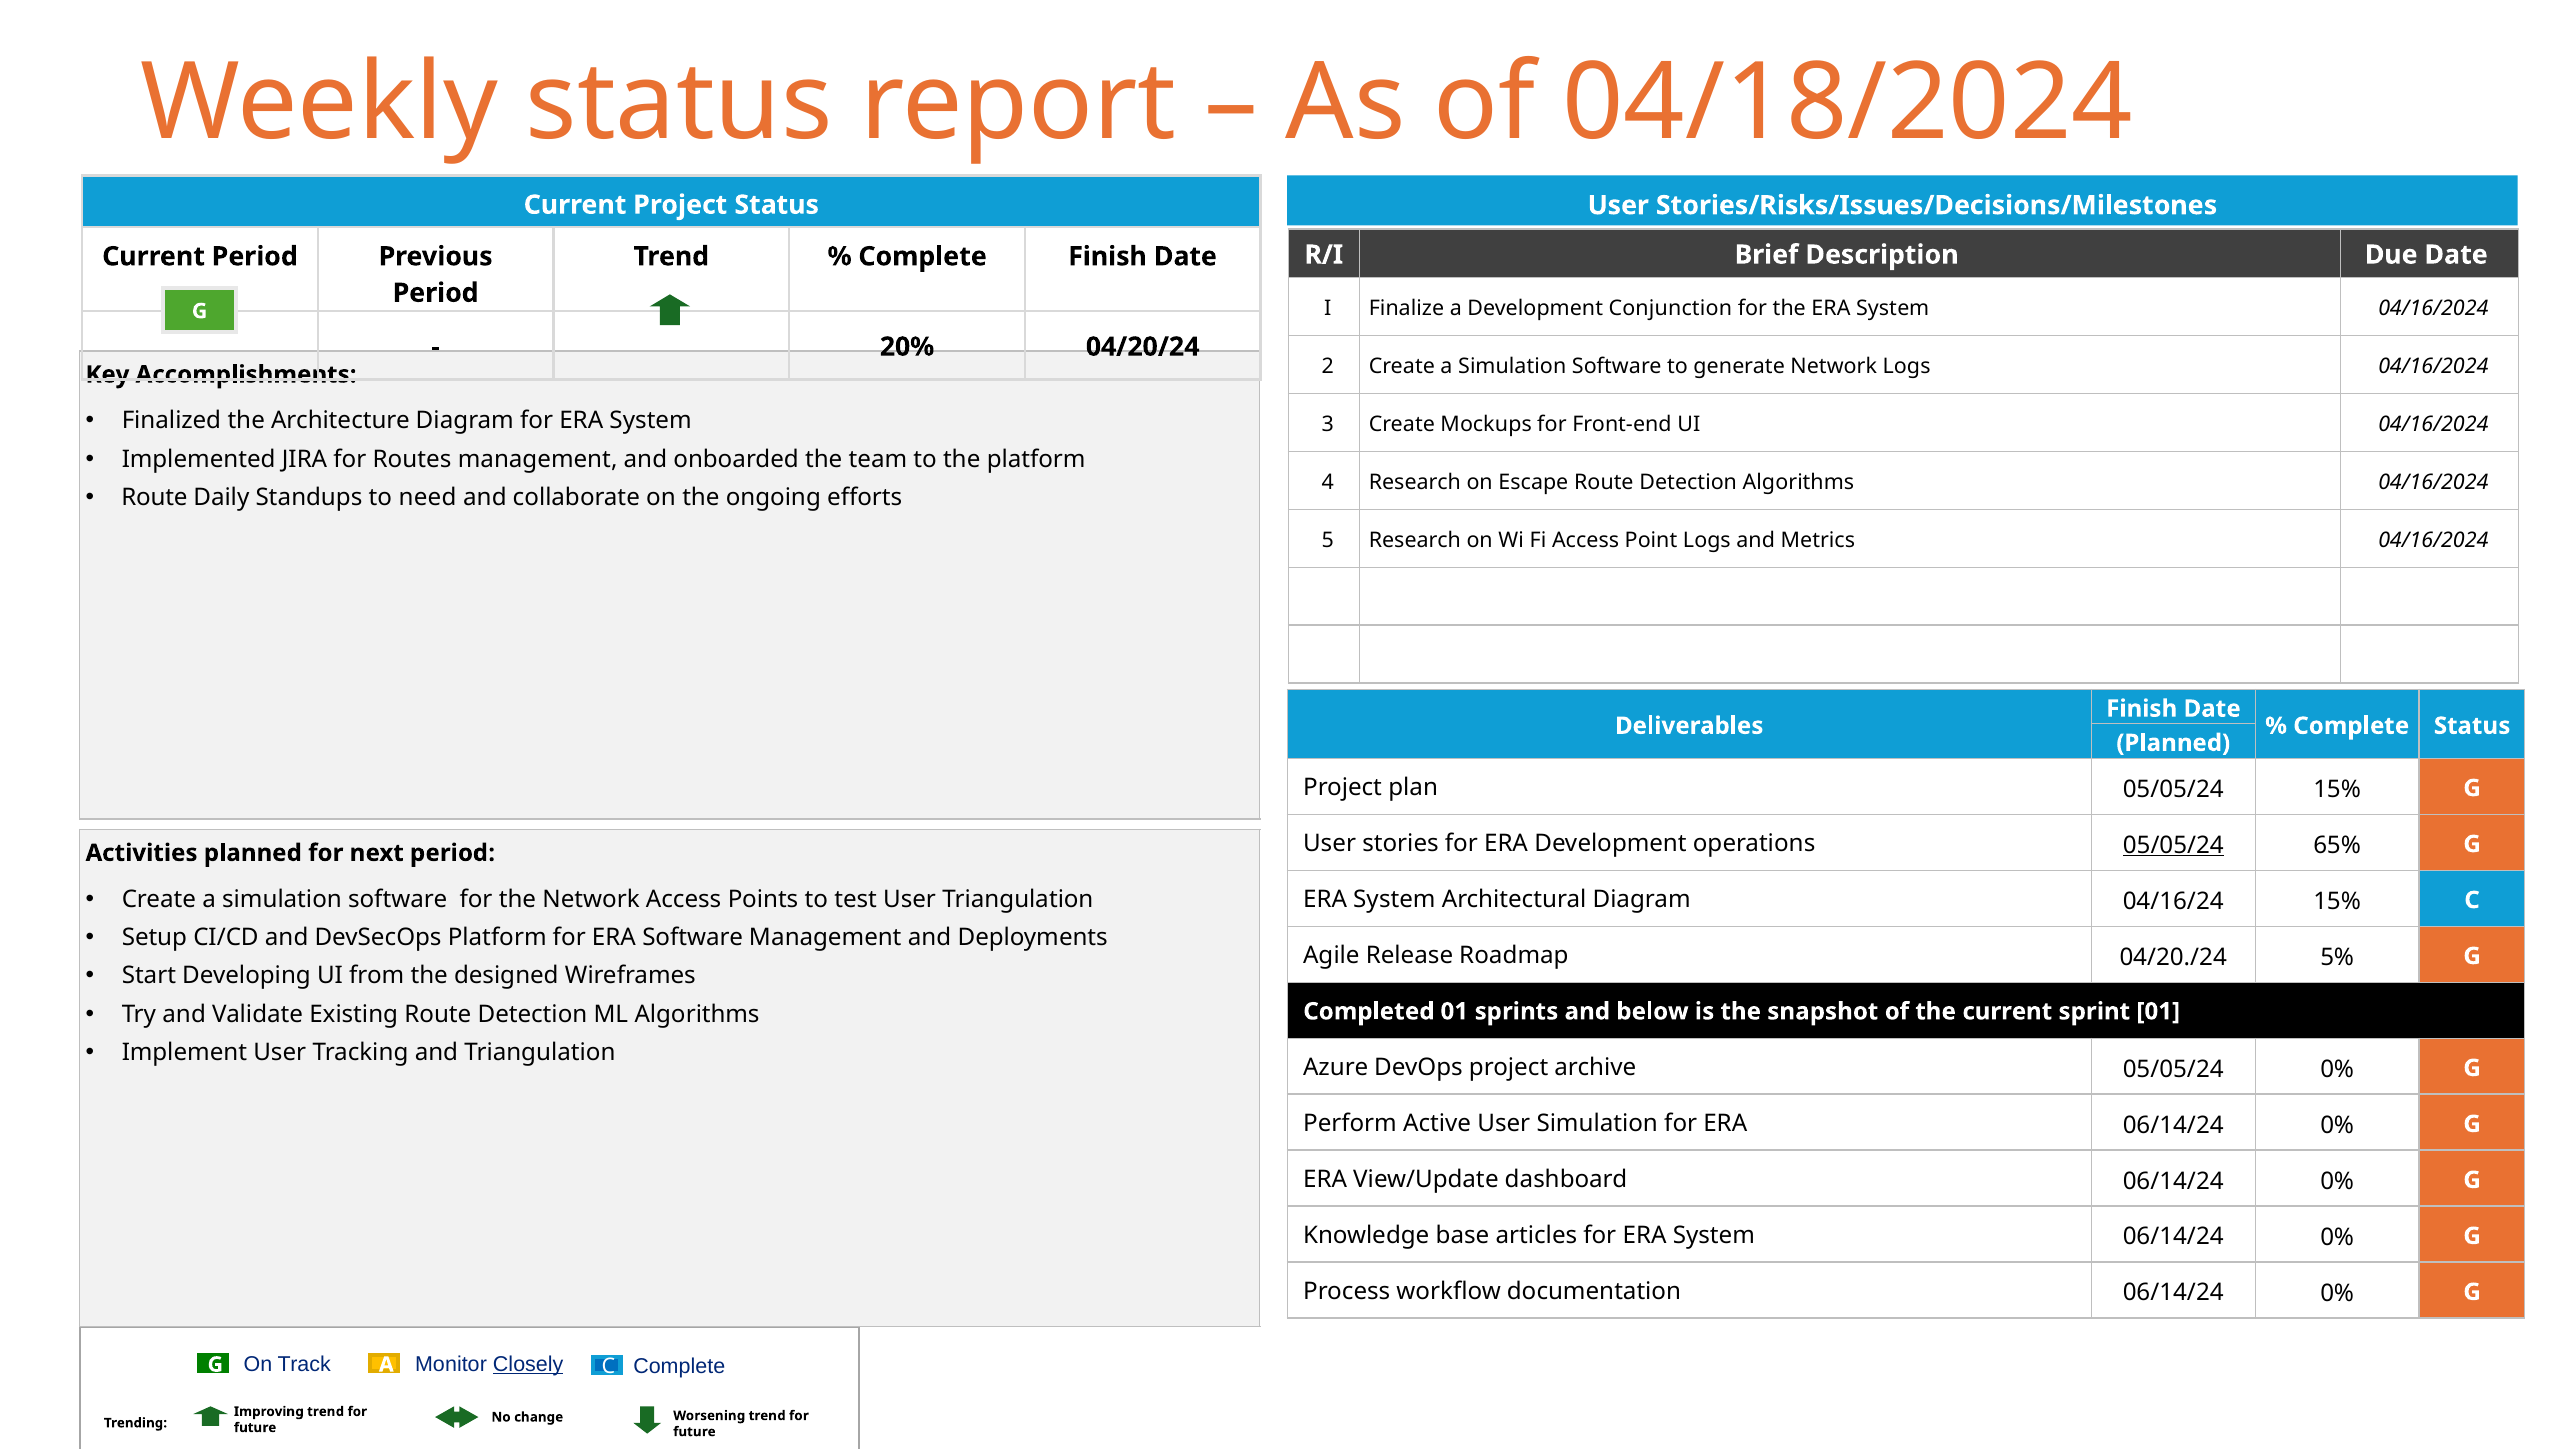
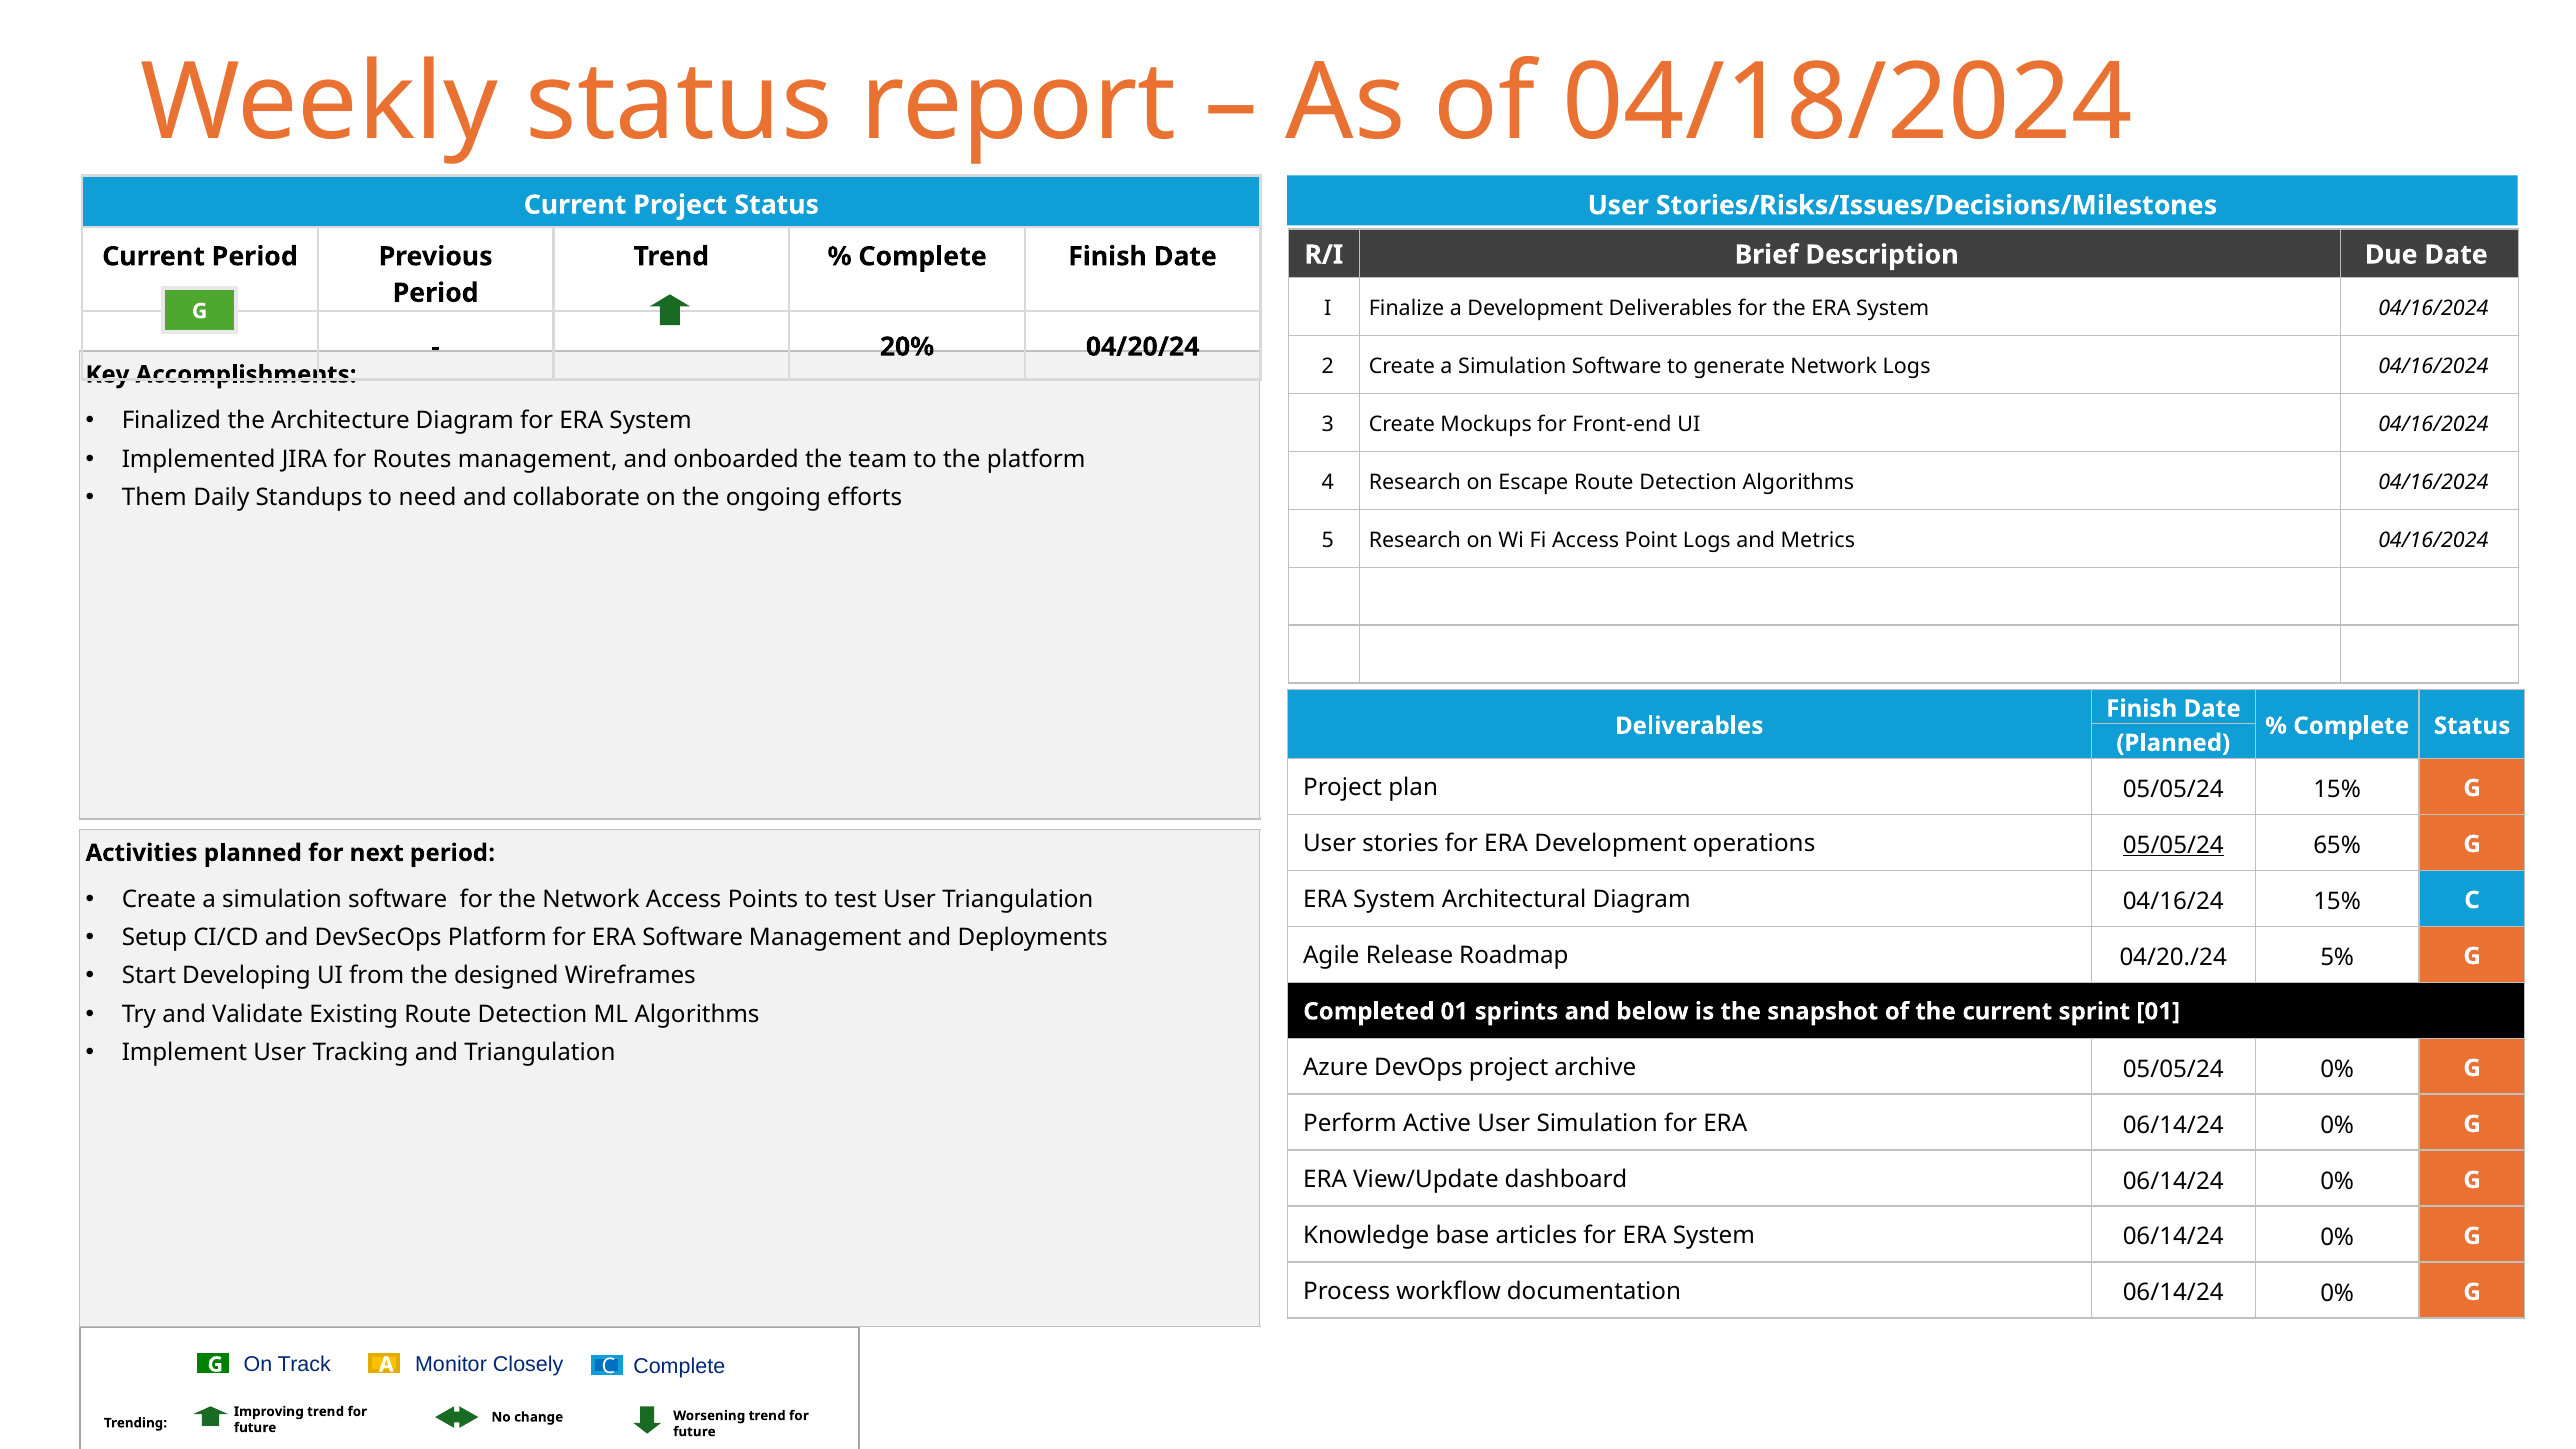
Development Conjunction: Conjunction -> Deliverables (1670, 309)
Route: Route -> Them (154, 497)
Closely underline: present -> none (528, 1365)
